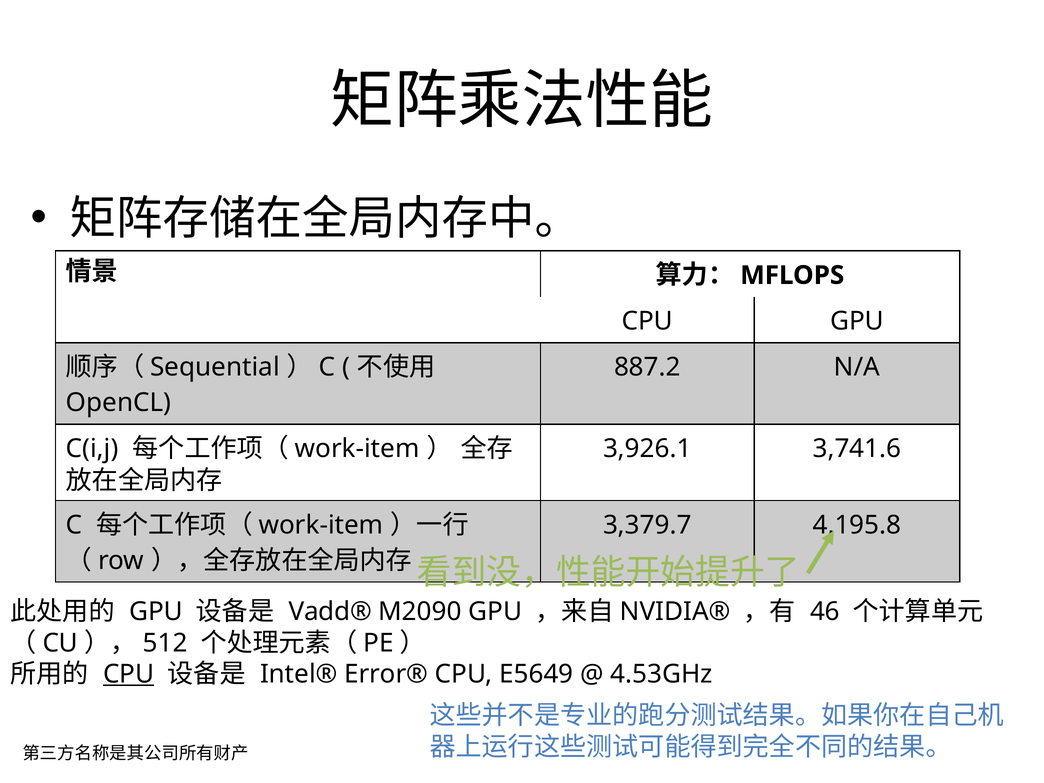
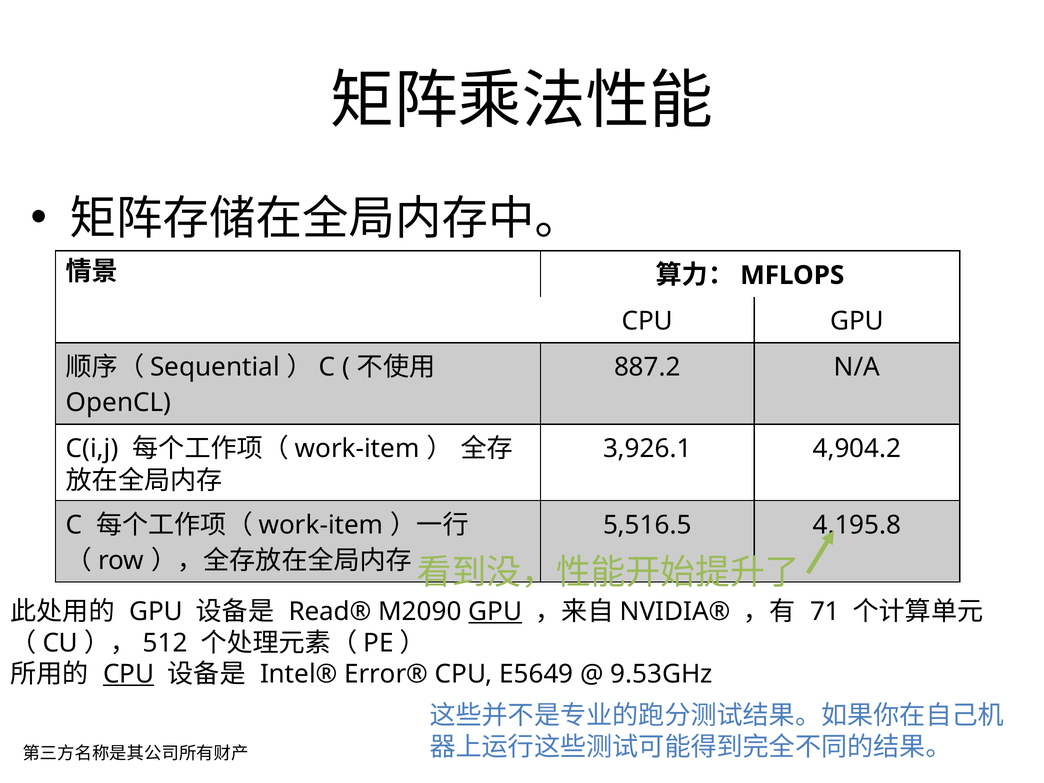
3,741.6: 3,741.6 -> 4,904.2 (857, 449)
3,379.7: 3,379.7 -> 5,516.5 (647, 525)
Vadd®: Vadd® -> Read® (330, 612)
GPU underline: none -> present (495, 612)
46: 46 -> 71 (825, 612)
4.53GHz: 4.53GHz -> 9.53GHz (662, 674)
